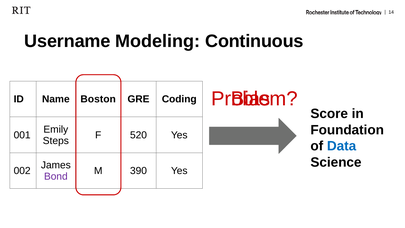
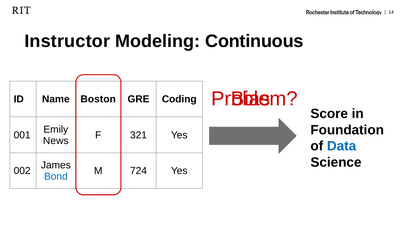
Username: Username -> Instructor (67, 41)
520: 520 -> 321 (138, 135)
Steps: Steps -> News (56, 141)
390: 390 -> 724 (138, 171)
Bond colour: purple -> blue (56, 176)
